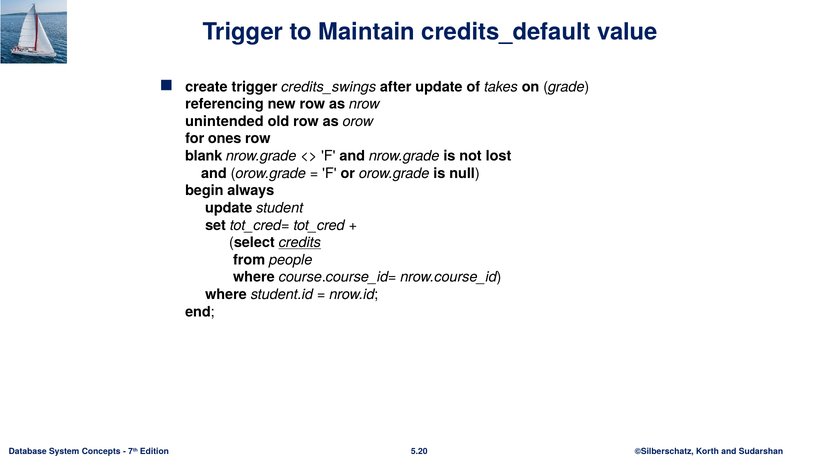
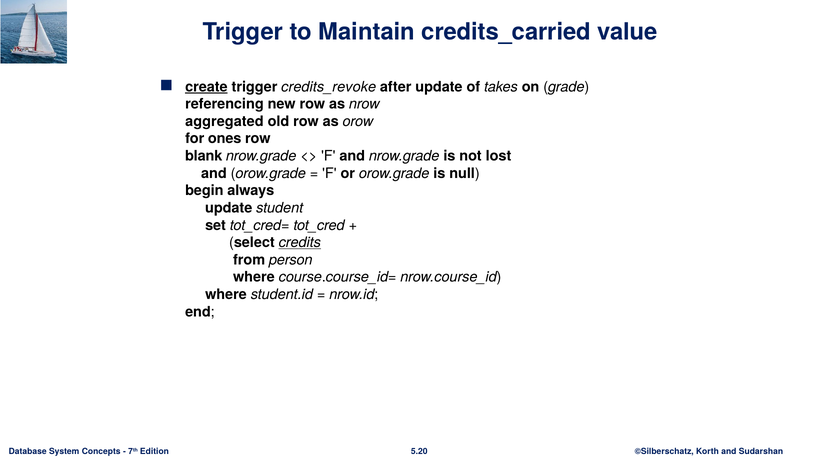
credits_default: credits_default -> credits_carried (506, 32)
create underline: none -> present (206, 87)
credits_swings: credits_swings -> credits_revoke (329, 87)
unintended: unintended -> aggregated (224, 122)
people: people -> person (291, 260)
